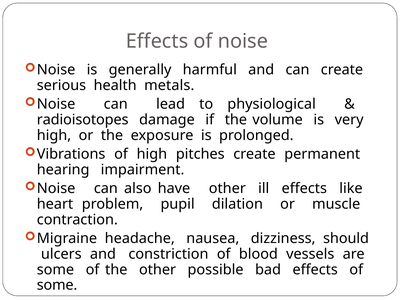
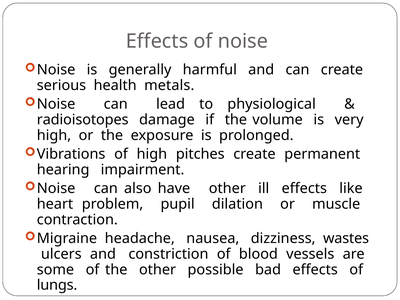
should: should -> wastes (346, 238)
some: some -> lungs (57, 285)
